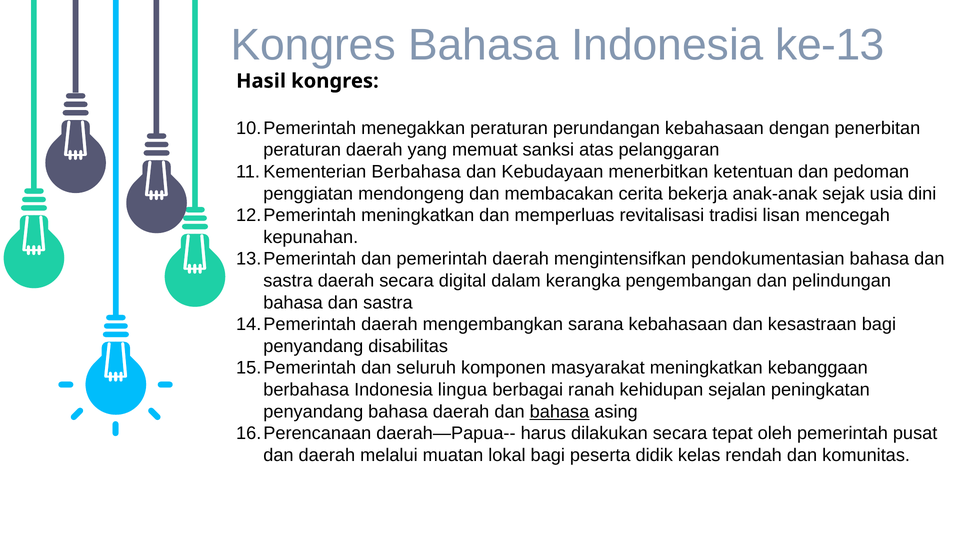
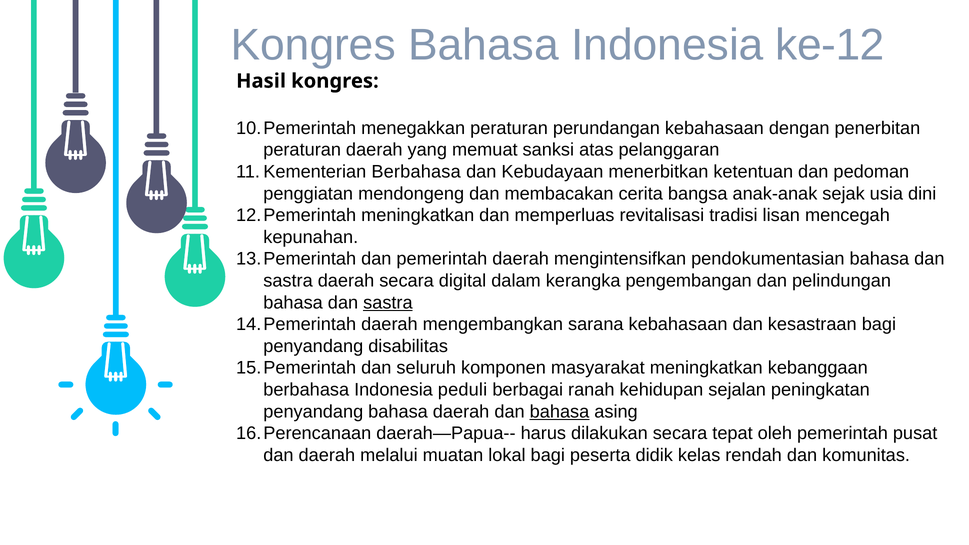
ke-13: ke-13 -> ke-12 (830, 45)
bekerja: bekerja -> bangsa (698, 194)
sastra underline: none -> present (388, 303)
lingua: lingua -> peduli (463, 390)
